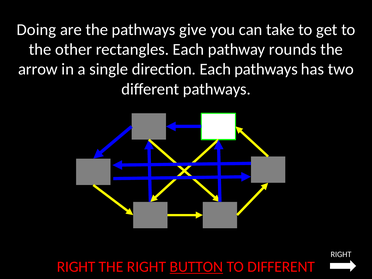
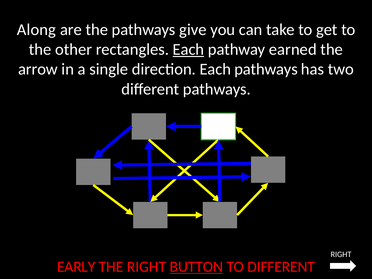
Doing: Doing -> Along (36, 30)
Each underline: none -> present (188, 49)
rounds: rounds -> earned (293, 49)
RIGHT: RIGHT -> EARLY (76, 267)
